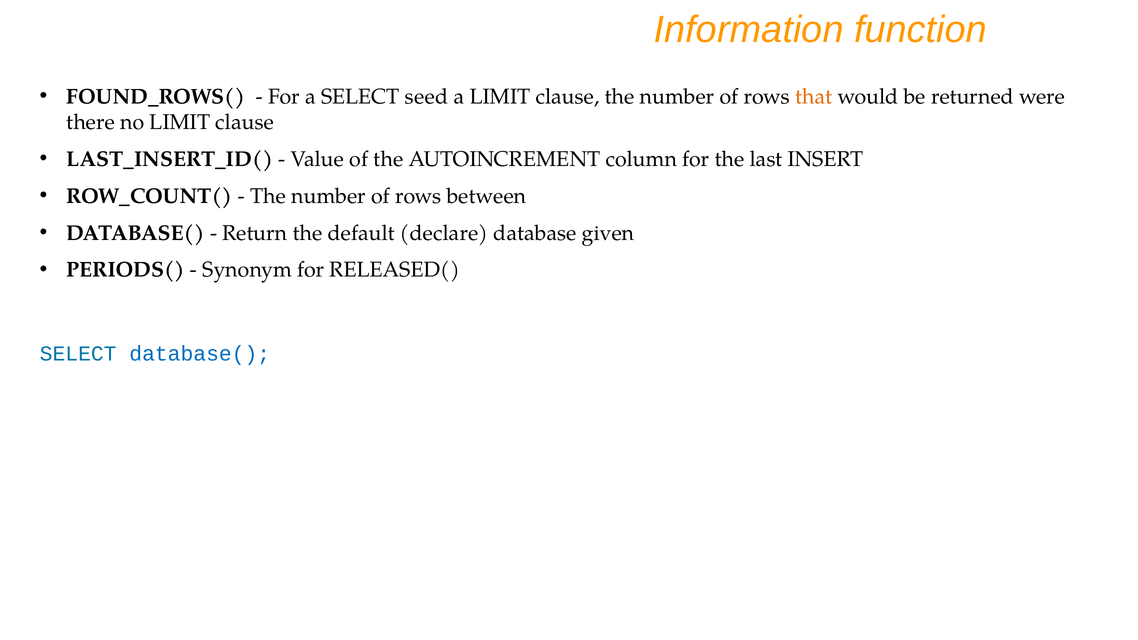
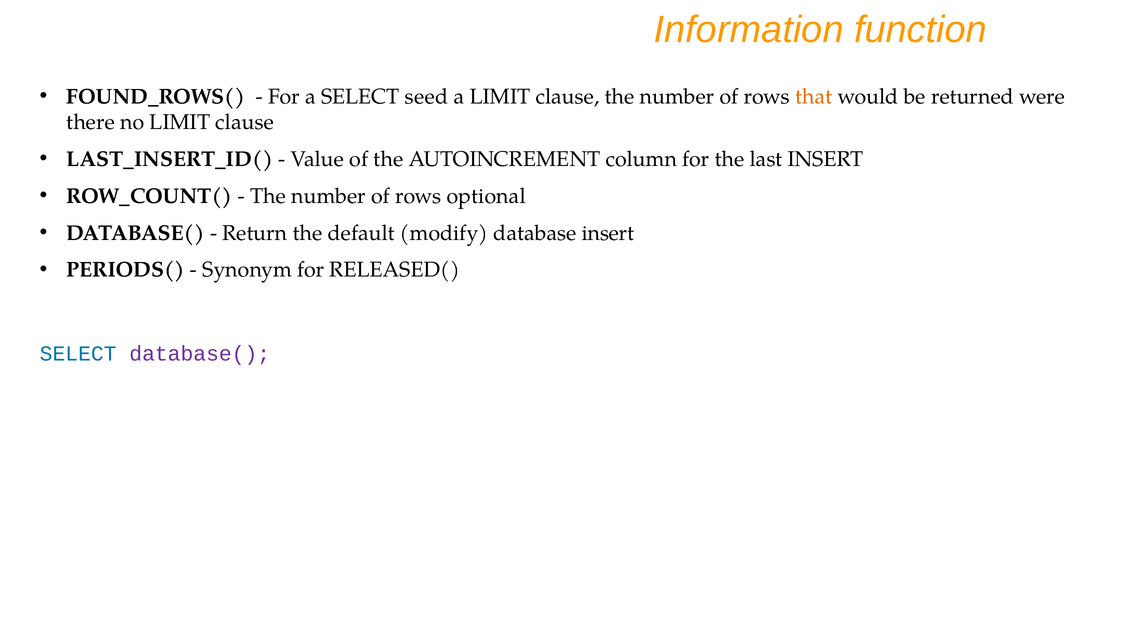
between: between -> optional (486, 196)
declare: declare -> modify (444, 233)
database given: given -> insert (608, 233)
database( colour: blue -> purple (200, 354)
